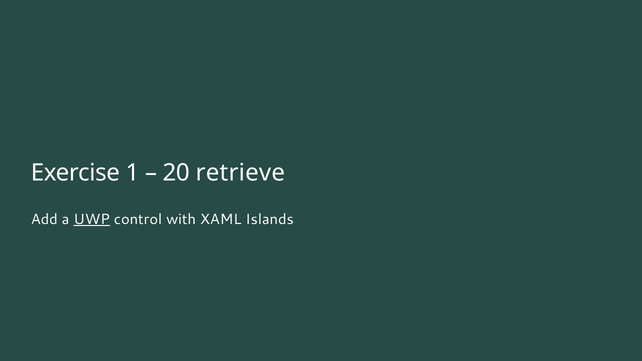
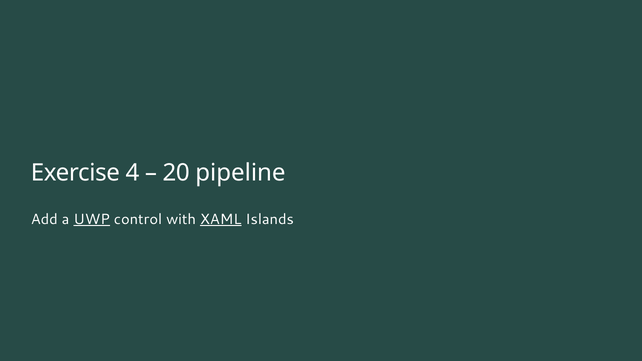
1: 1 -> 4 (132, 173)
retrieve: retrieve -> pipeline (240, 173)
XAML underline: none -> present (221, 219)
